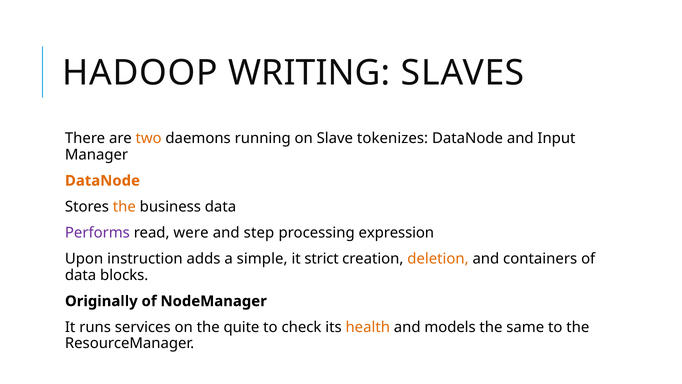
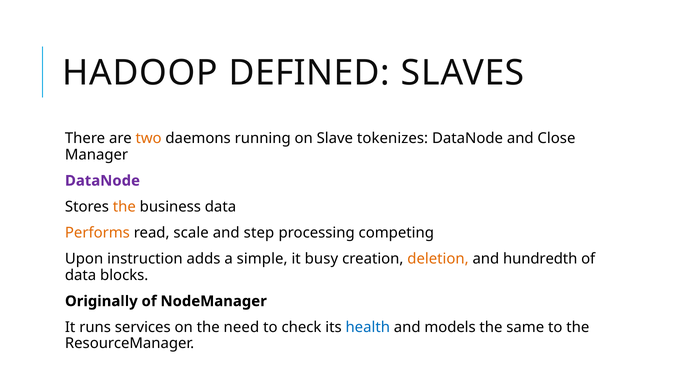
WRITING: WRITING -> DEFINED (309, 73)
Input: Input -> Close (556, 138)
DataNode colour: orange -> purple (102, 181)
Performs colour: purple -> orange (97, 233)
were: were -> scale (191, 233)
expression: expression -> competing (396, 233)
strict: strict -> busy (321, 259)
containers: containers -> hundredth (540, 259)
quite: quite -> need (241, 327)
health colour: orange -> blue (368, 327)
